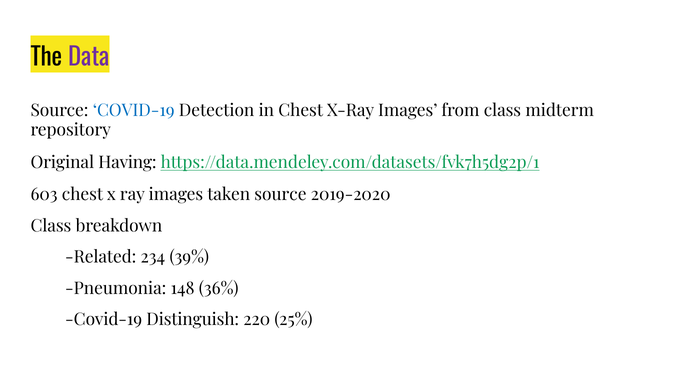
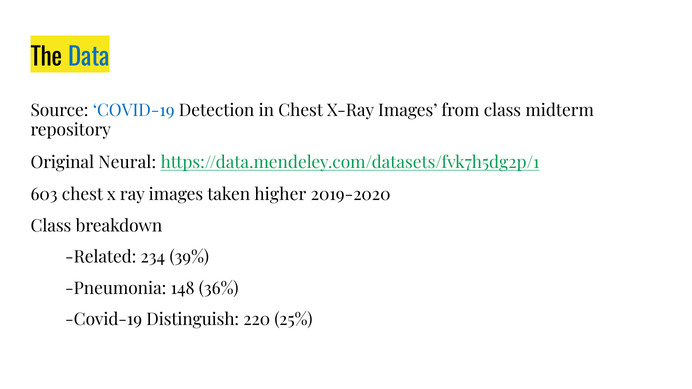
Data colour: purple -> blue (89, 57)
Having: Having -> Neural (127, 163)
taken source: source -> higher (280, 195)
